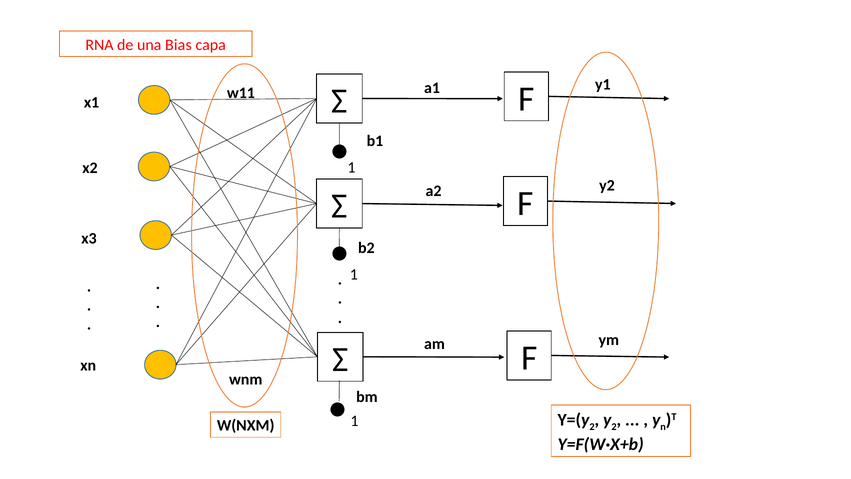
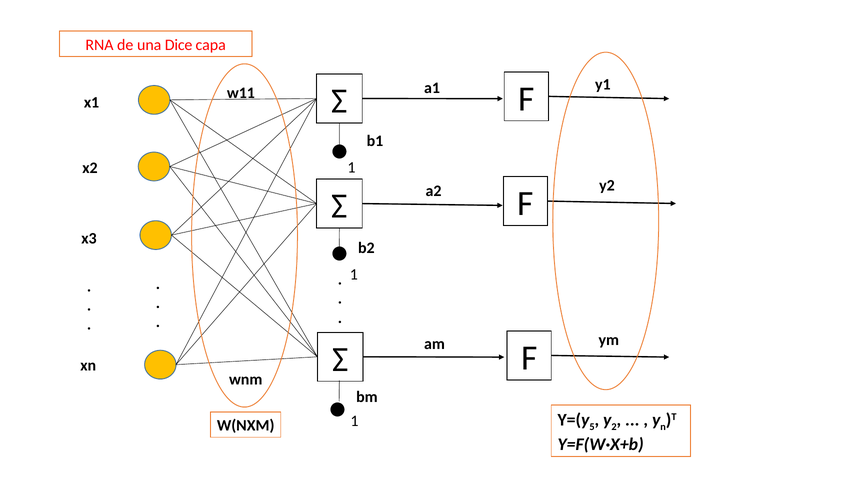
Bias: Bias -> Dice (179, 45)
2: 2 -> 5 (592, 427)
